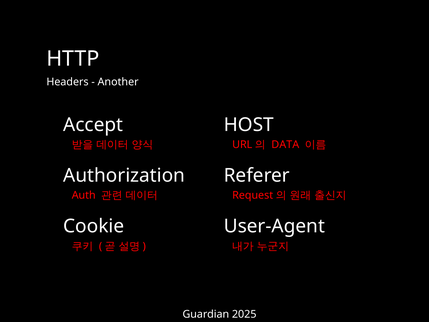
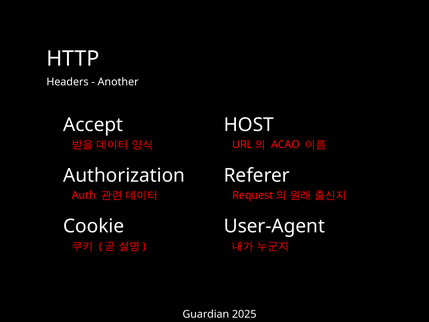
DATA: DATA -> ACAO (285, 144)
